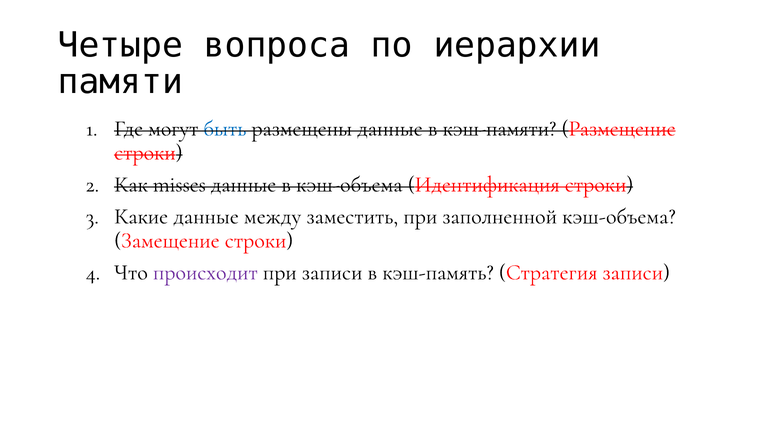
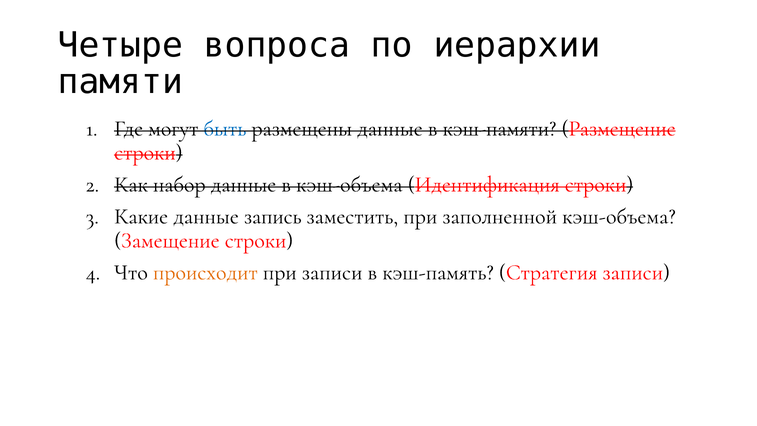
misses: misses -> набор (179, 184)
между: между -> запись (273, 216)
происходит colour: purple -> orange (205, 272)
